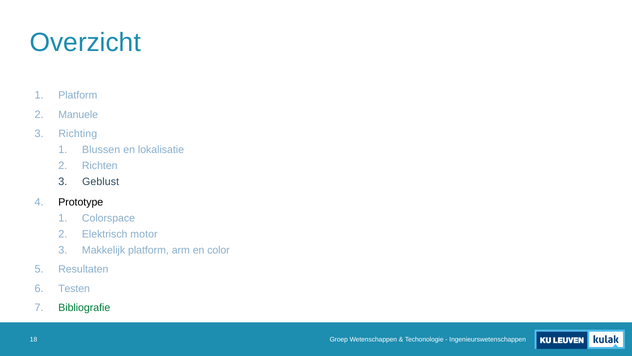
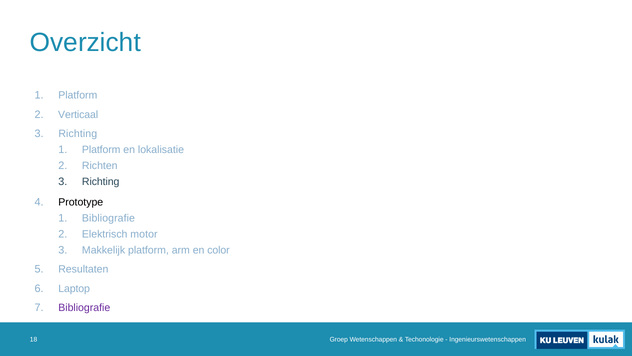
Manuele: Manuele -> Verticaal (78, 114)
Blussen: Blussen -> Platform (101, 150)
Geblust: Geblust -> Richting (101, 181)
Colorspace: Colorspace -> Bibliografie (108, 218)
Testen: Testen -> Laptop (74, 288)
Bibliografie colour: green -> purple (84, 307)
